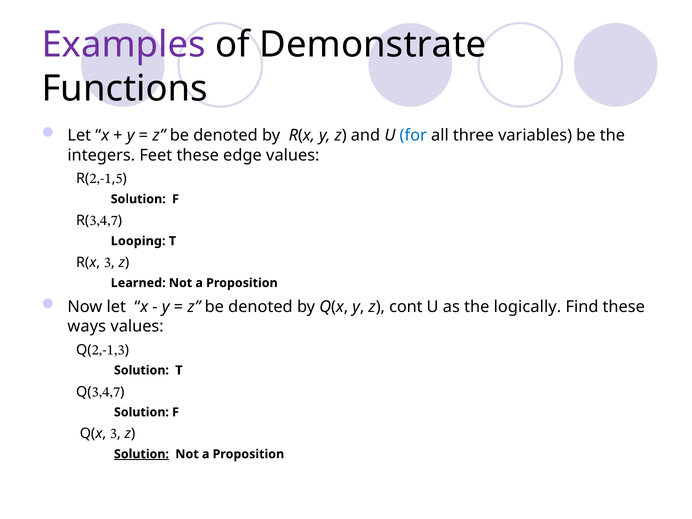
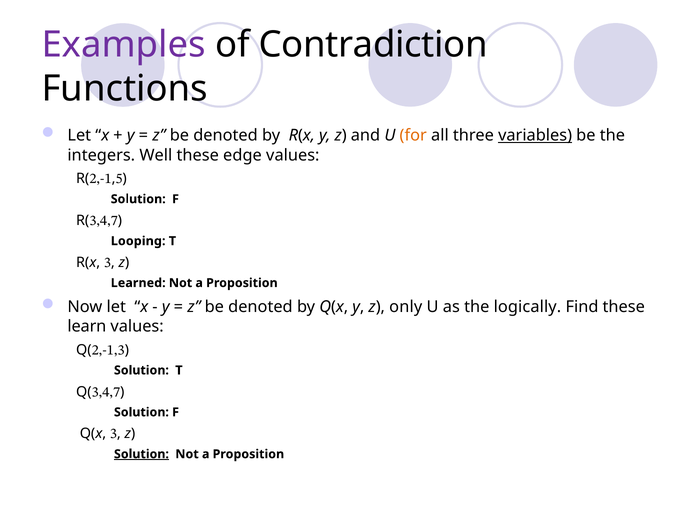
Demonstrate: Demonstrate -> Contradiction (373, 45)
for colour: blue -> orange (413, 136)
variables underline: none -> present (535, 136)
Feet: Feet -> Well (156, 155)
cont: cont -> only (406, 307)
ways: ways -> learn (87, 326)
